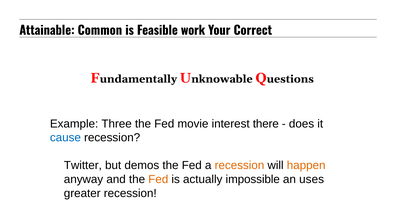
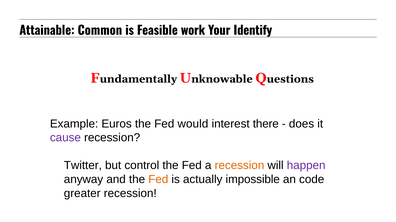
Correct: Correct -> Identify (253, 31)
Three: Three -> Euros (117, 124)
movie: movie -> would (193, 124)
cause colour: blue -> purple (65, 138)
demos: demos -> control (142, 166)
happen colour: orange -> purple (306, 166)
uses: uses -> code (312, 180)
